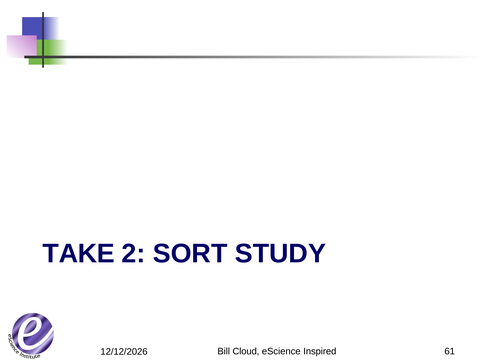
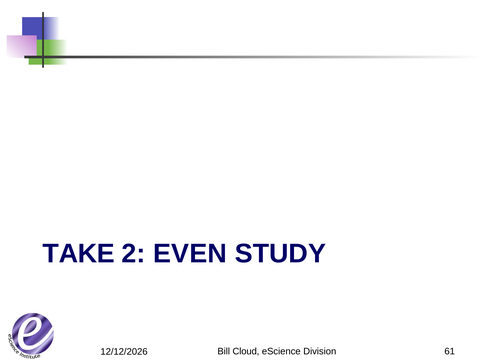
SORT: SORT -> EVEN (190, 254)
Inspired: Inspired -> Division (320, 352)
